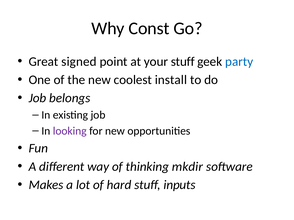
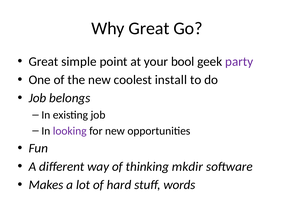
Why Const: Const -> Great (149, 28)
signed: signed -> simple (79, 62)
your stuff: stuff -> bool (183, 62)
party colour: blue -> purple (239, 62)
inputs: inputs -> words (180, 185)
